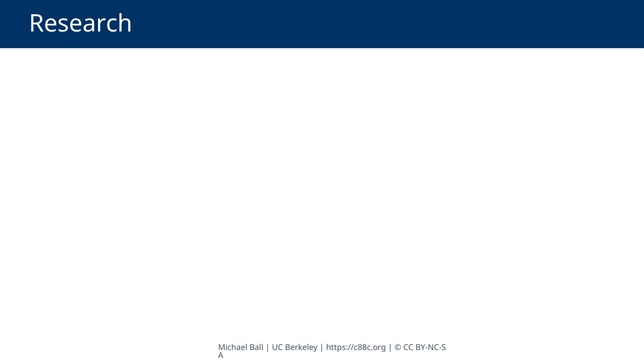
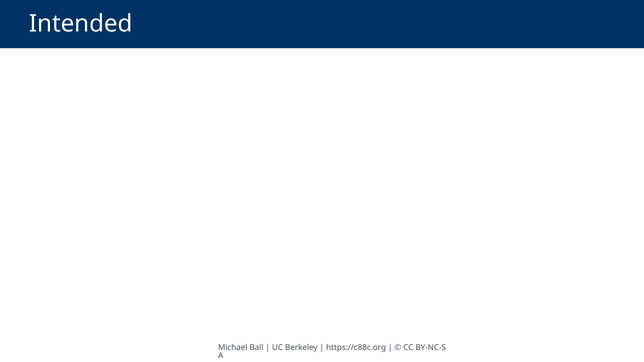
Research: Research -> Intended (81, 24)
